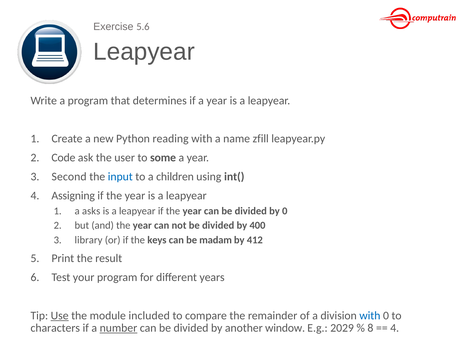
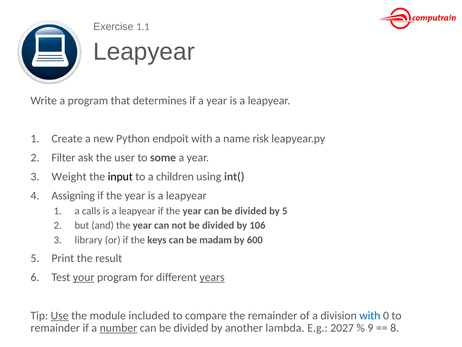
5.6: 5.6 -> 1.1 (143, 27)
reading: reading -> endpoit (171, 139)
zfill: zfill -> risk (261, 139)
Code: Code -> Filter (63, 158)
Second: Second -> Weight (69, 177)
input colour: blue -> black (120, 177)
asks: asks -> calls (91, 211)
by 0: 0 -> 5 (285, 211)
400: 400 -> 106 (257, 225)
412: 412 -> 600 (255, 240)
your underline: none -> present (84, 277)
years underline: none -> present (212, 277)
characters: characters -> remainder (55, 328)
window: window -> lambda (285, 328)
2029: 2029 -> 2027 (342, 328)
8: 8 -> 9 (370, 328)
4: 4 -> 8 (395, 328)
